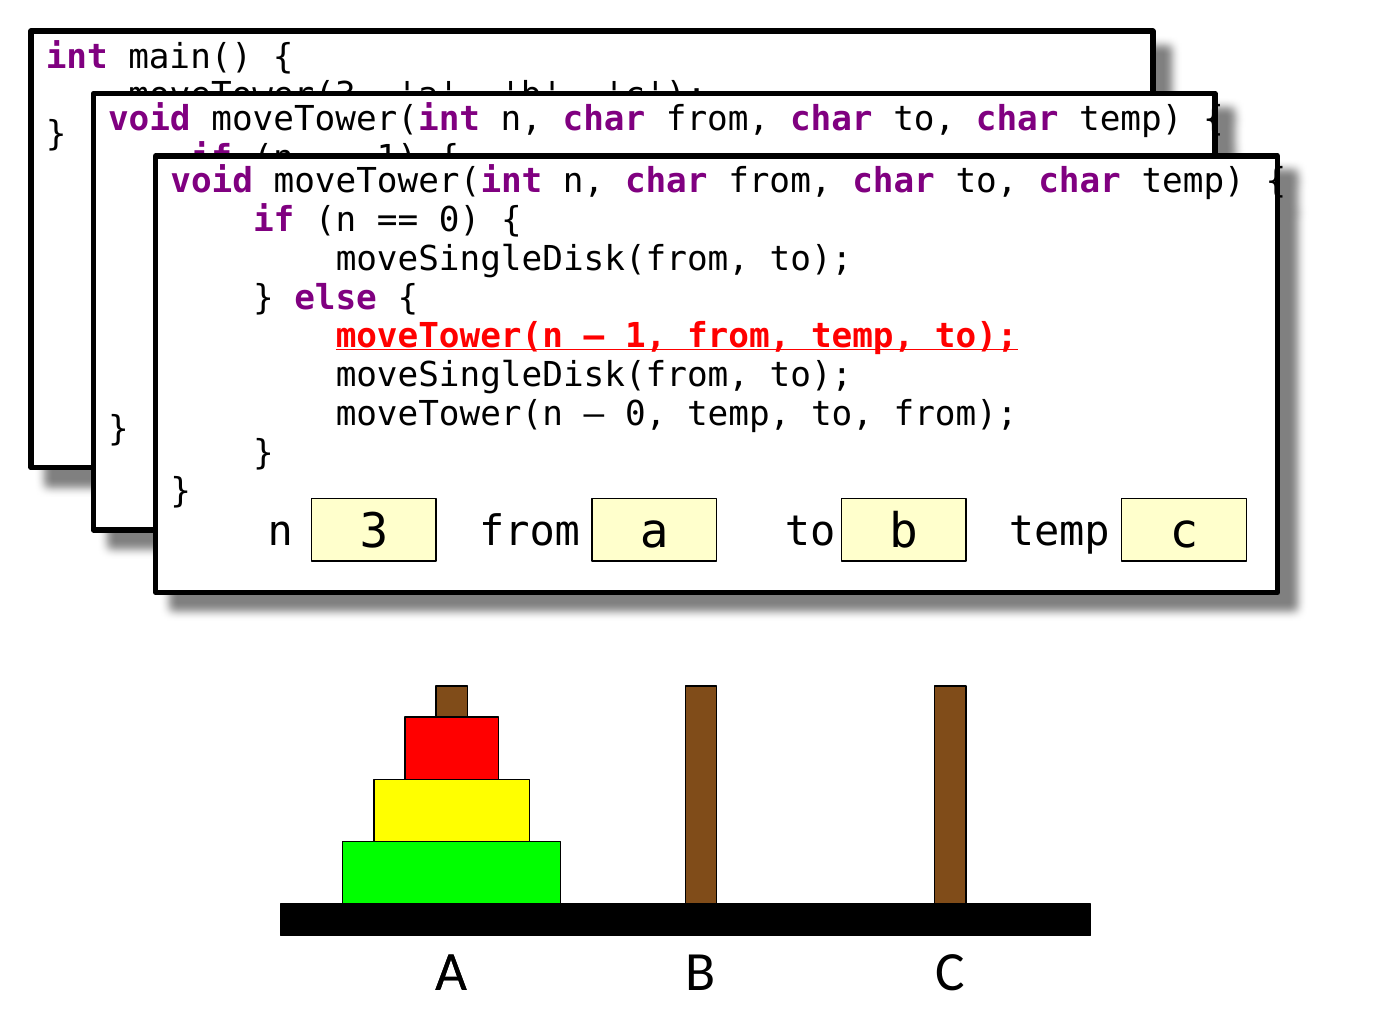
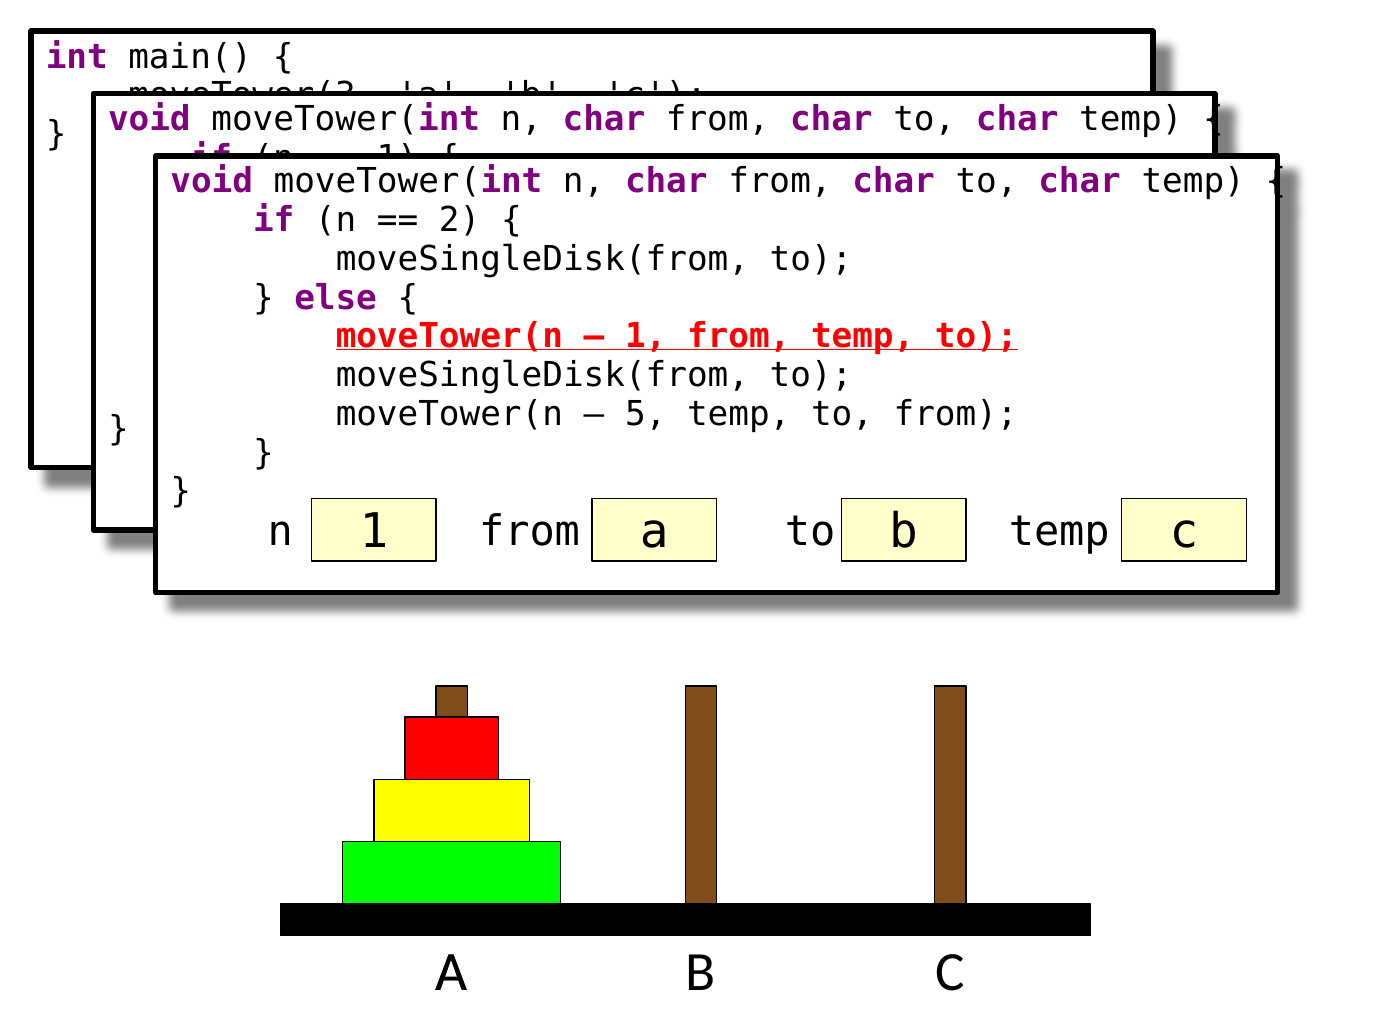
0: 0 -> 2 (460, 220)
0: 0 -> 5 (646, 414)
3: 3 -> 1 (374, 532)
